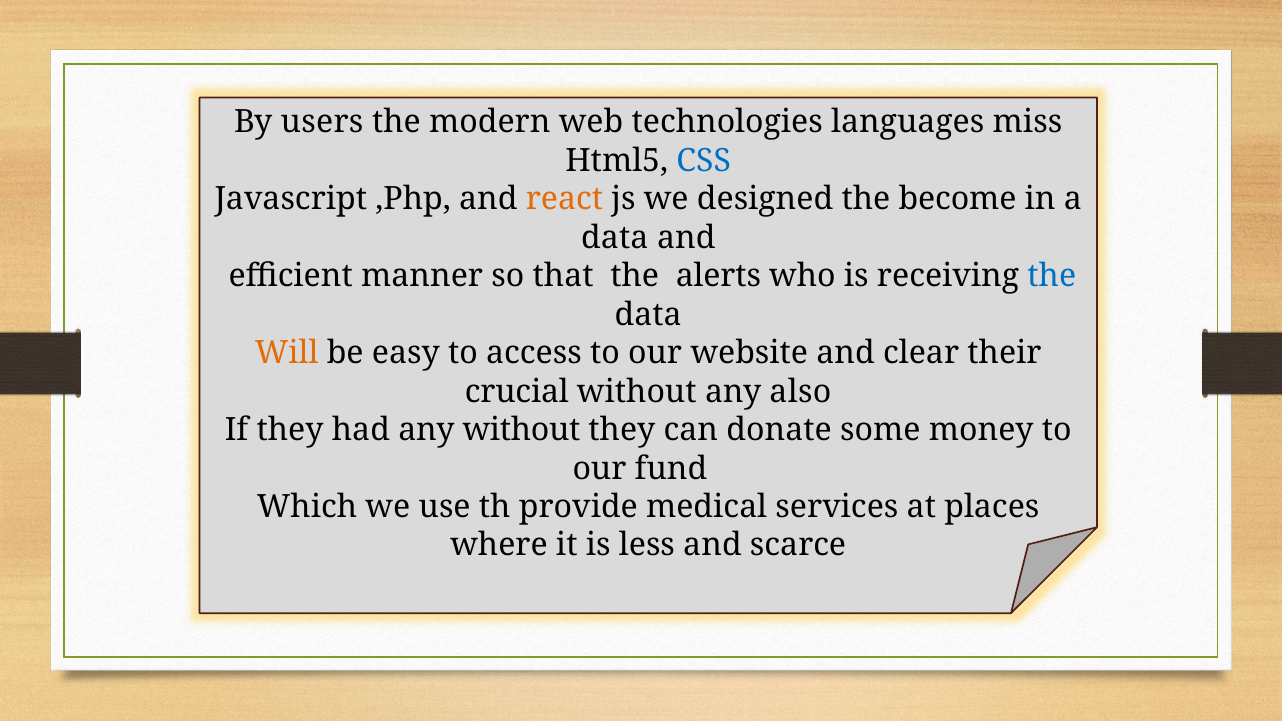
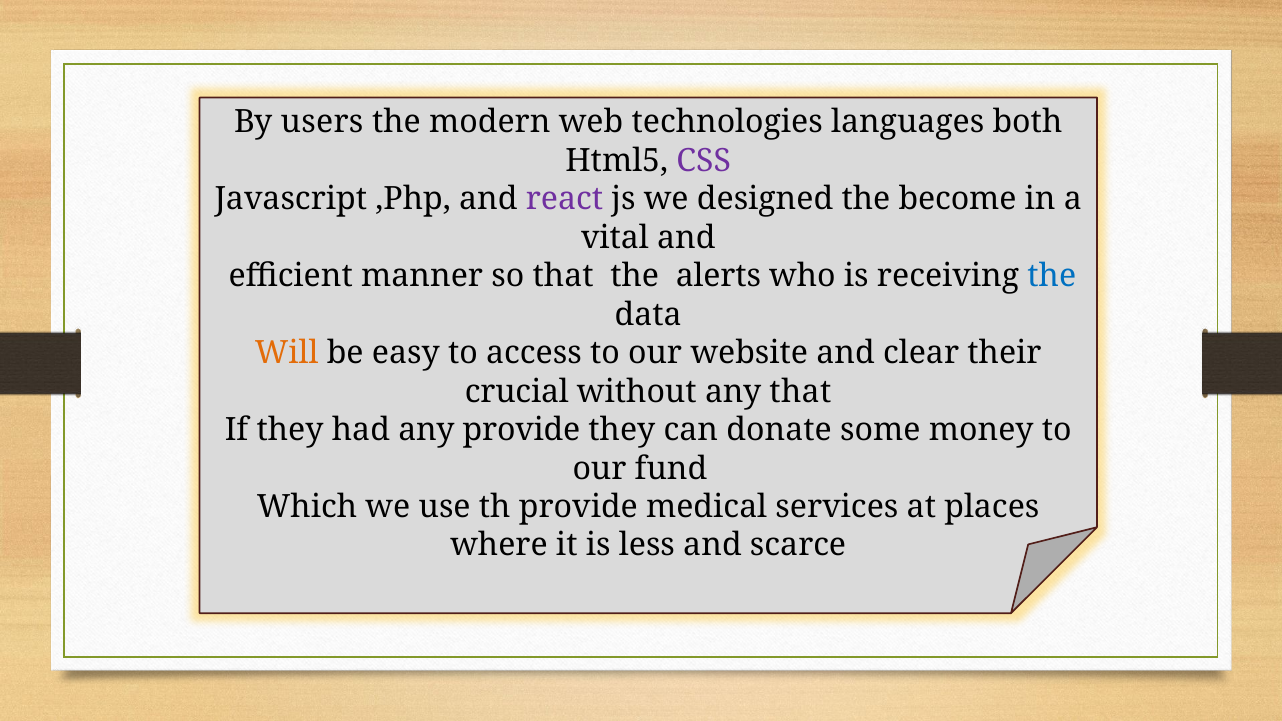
miss: miss -> both (1027, 122)
CSS colour: blue -> purple (704, 161)
react colour: orange -> purple (564, 199)
data: data -> vital (615, 238)
any also: also -> that (800, 392)
any without: without -> provide (522, 430)
